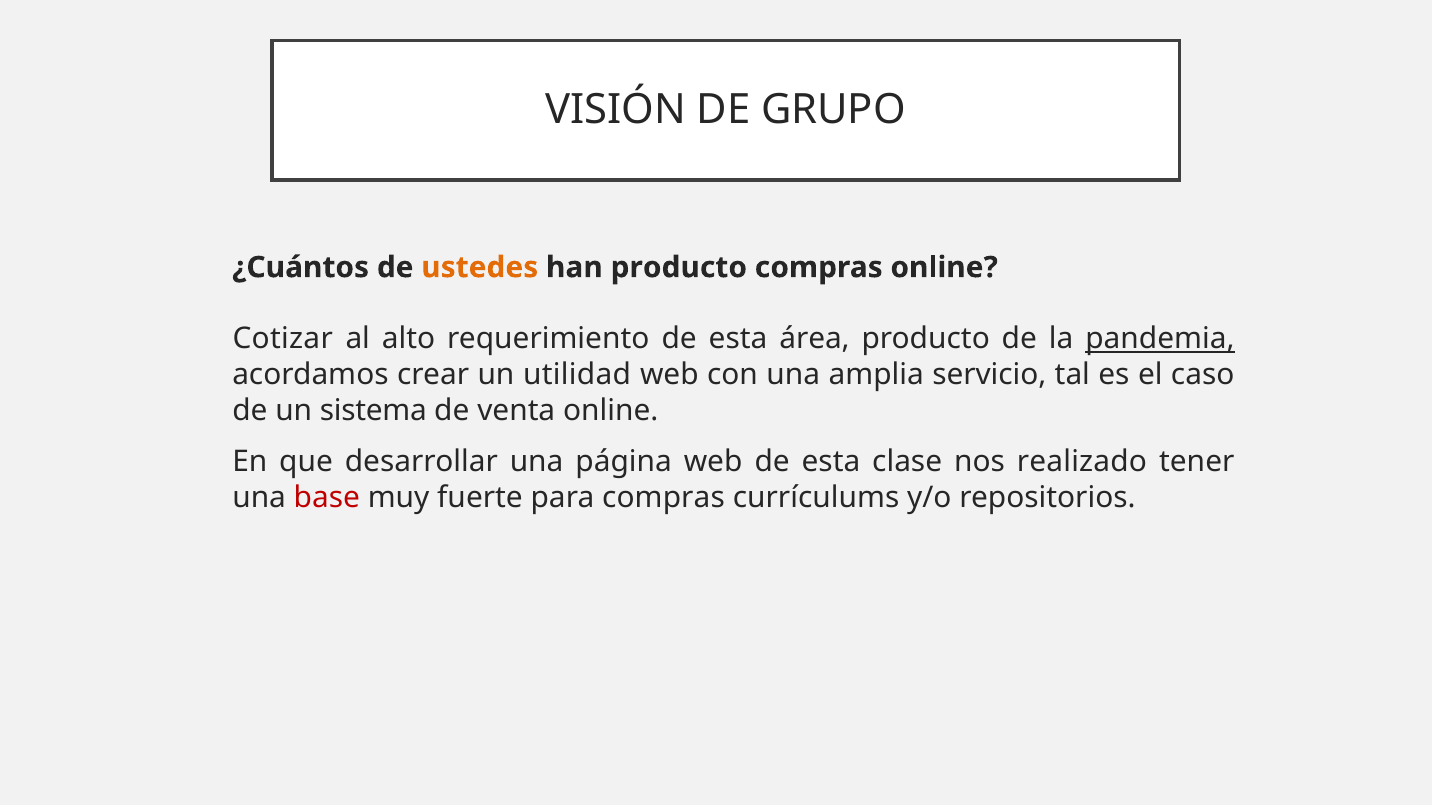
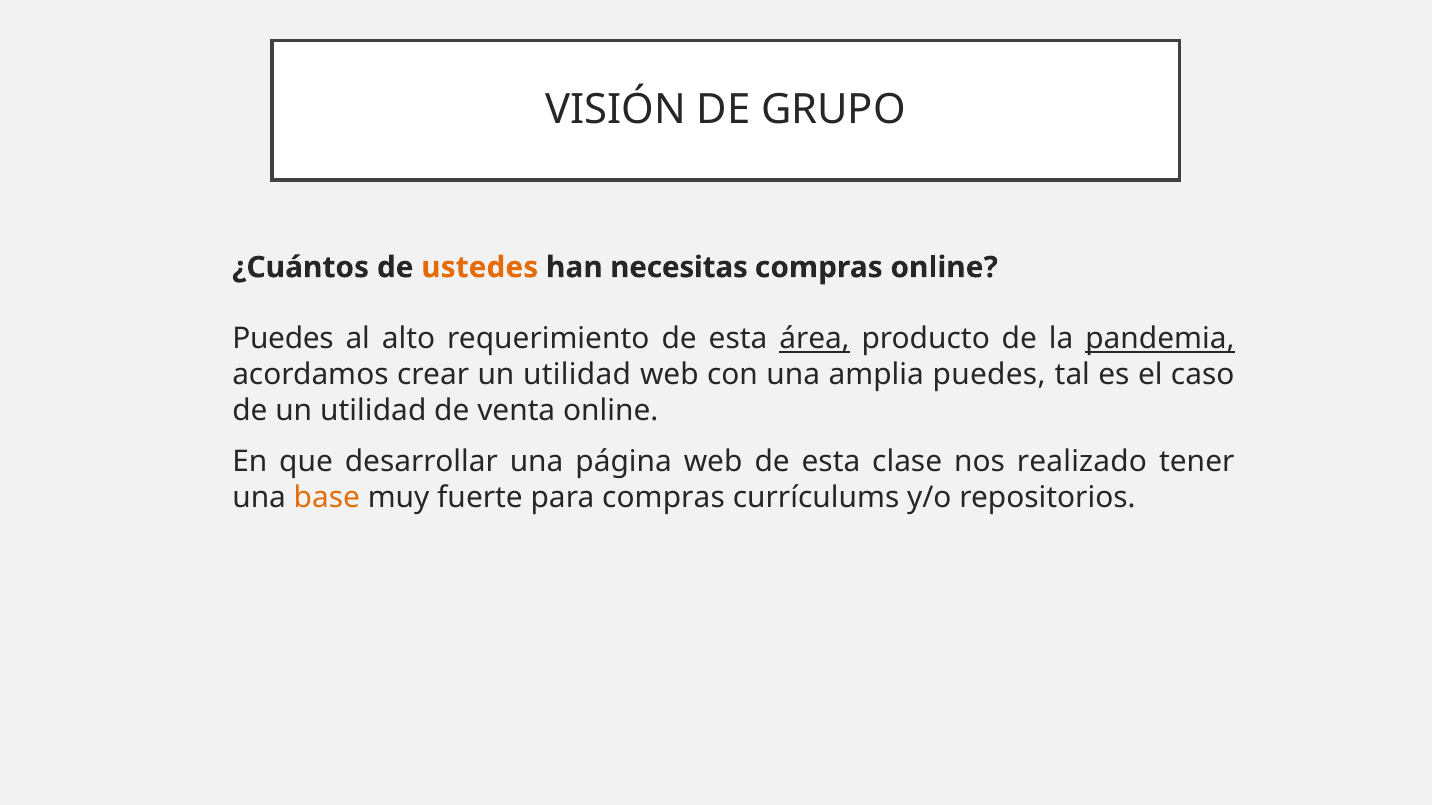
han producto: producto -> necesitas (679, 268)
Cotizar: Cotizar -> Puedes (283, 339)
área underline: none -> present (815, 339)
amplia servicio: servicio -> puedes (989, 375)
de un sistema: sistema -> utilidad (373, 411)
base colour: red -> orange (327, 498)
